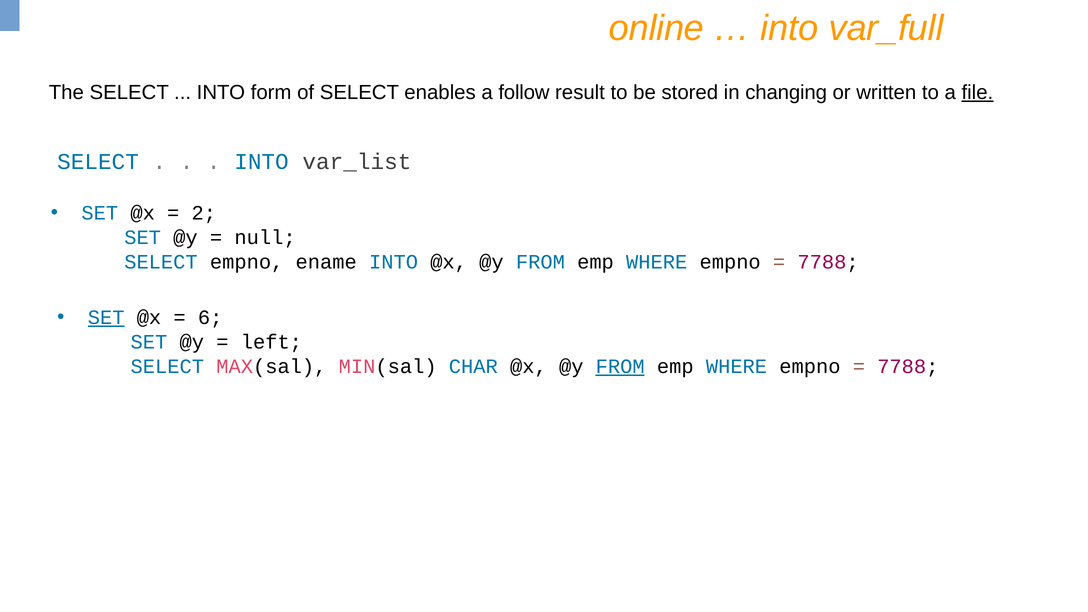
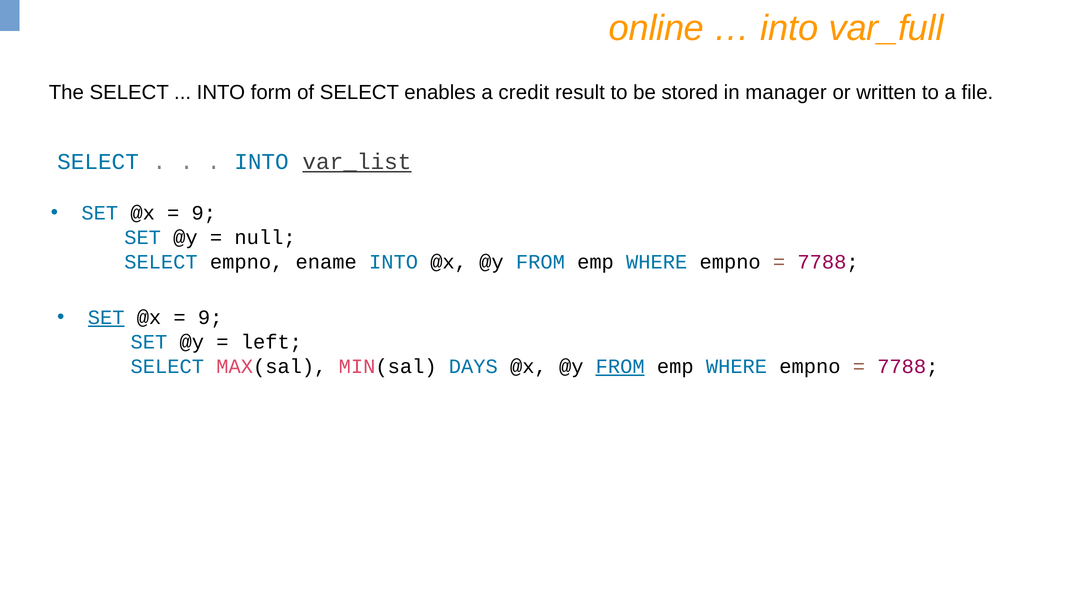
follow: follow -> credit (524, 92)
changing: changing -> manager (786, 92)
file underline: present -> none (977, 92)
var_list underline: none -> present (357, 162)
2: 2 -> 9 (204, 213)
6: 6 -> 9 (210, 317)
CHAR: CHAR -> DAYS (473, 366)
